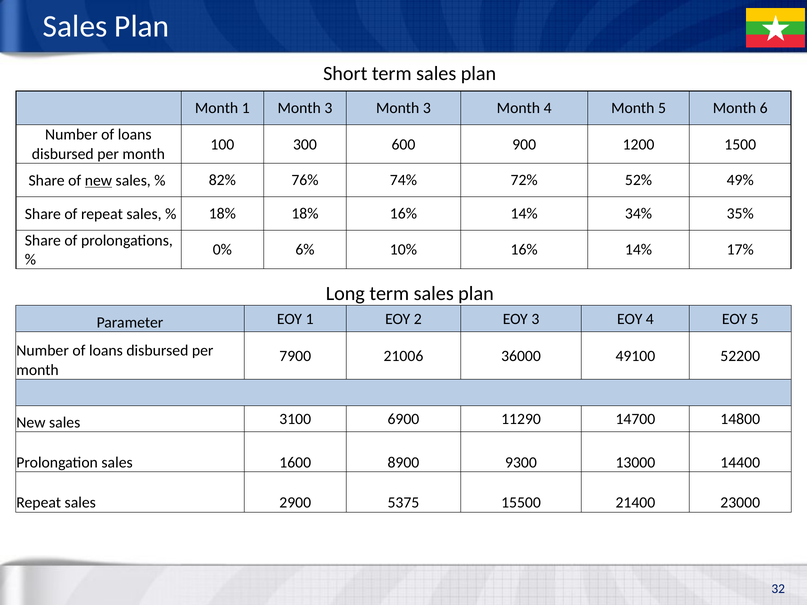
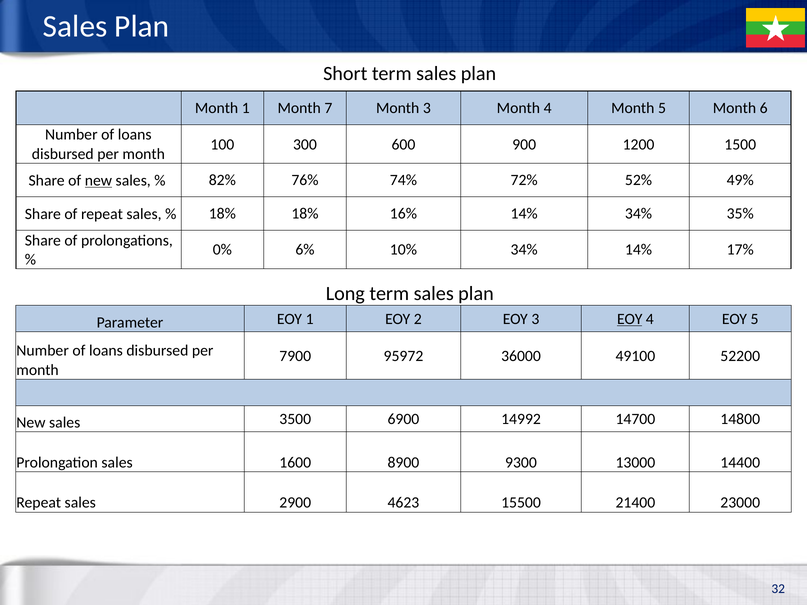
1 Month 3: 3 -> 7 (328, 108)
10% 16%: 16% -> 34% (524, 250)
EOY underline: none -> present (630, 319)
21006: 21006 -> 95972 (403, 356)
3100: 3100 -> 3500 (295, 419)
11290: 11290 -> 14992 (521, 419)
5375: 5375 -> 4623 (403, 503)
